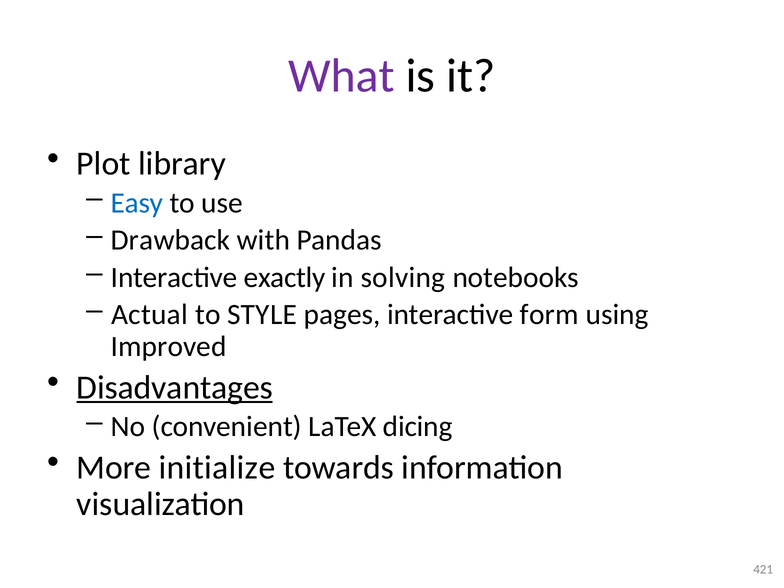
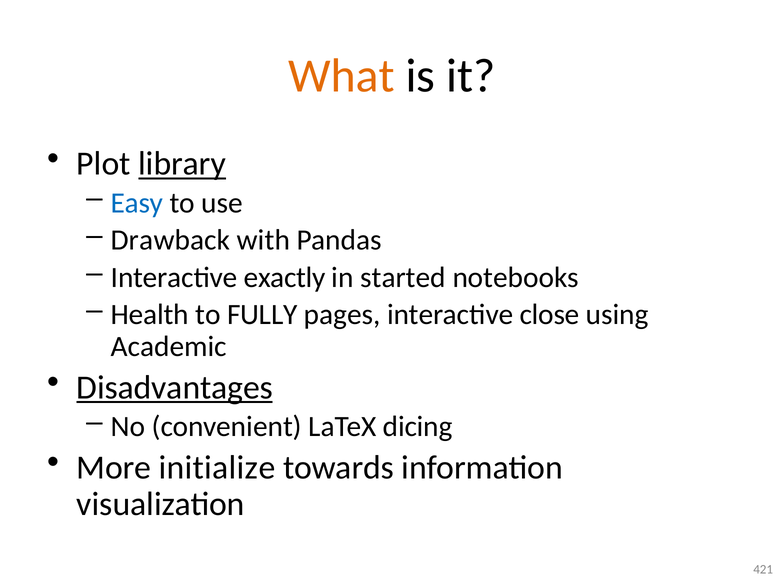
What colour: purple -> orange (342, 76)
library underline: none -> present (182, 164)
solving: solving -> started (403, 277)
Actual: Actual -> Health (150, 315)
STYLE: STYLE -> FULLY (262, 315)
form: form -> close (550, 315)
Improved: Improved -> Academic (169, 346)
